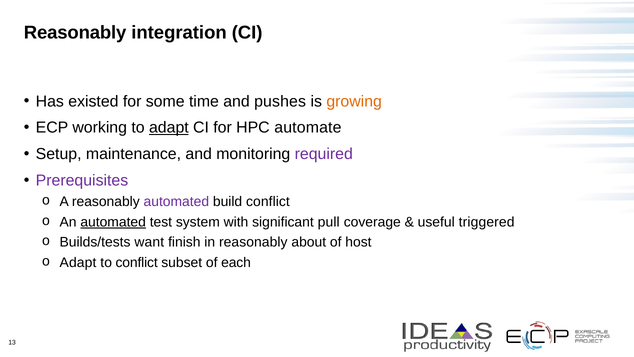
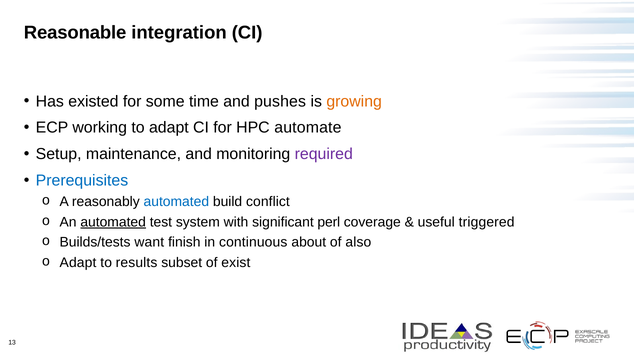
Reasonably: Reasonably -> Reasonable (75, 33)
adapt underline: present -> none (169, 128)
Prerequisites colour: purple -> blue (82, 180)
automated colour: purple -> blue (176, 202)
pull: pull -> perl (329, 222)
in reasonably: reasonably -> continuous (253, 242)
host: host -> also (358, 242)
to conflict: conflict -> results (137, 262)
each: each -> exist (236, 262)
